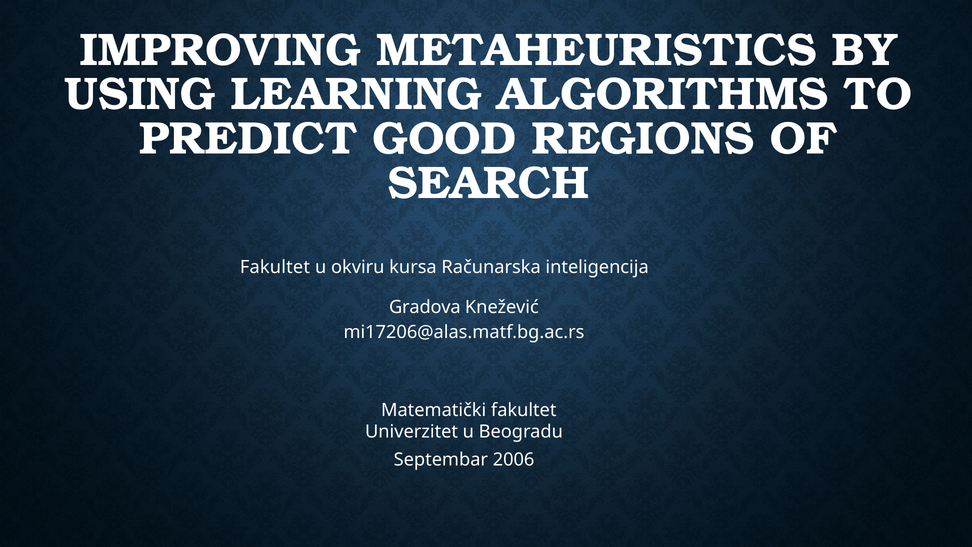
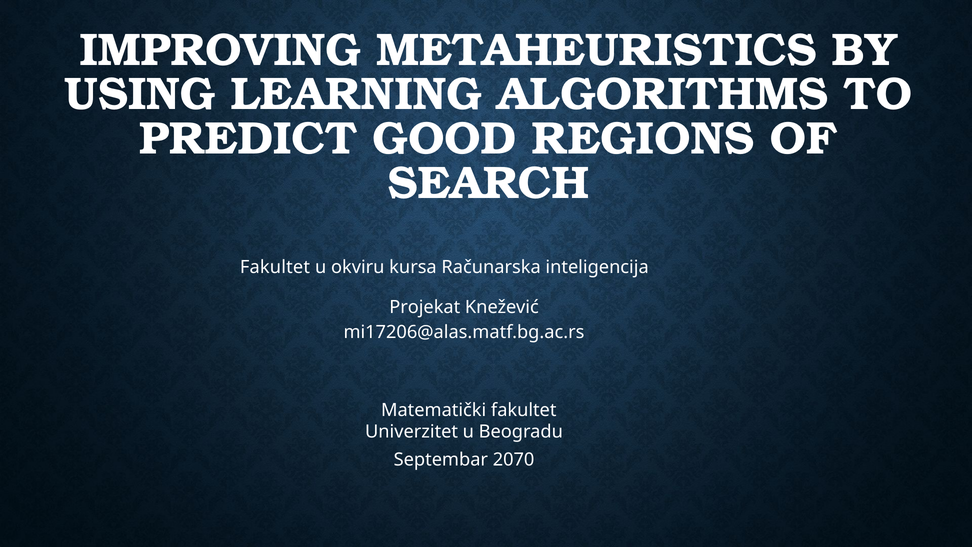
Gradova: Gradova -> Projekat (425, 307)
2006: 2006 -> 2070 (514, 460)
